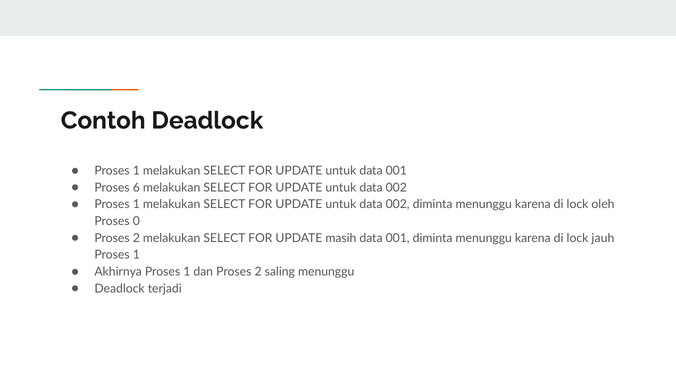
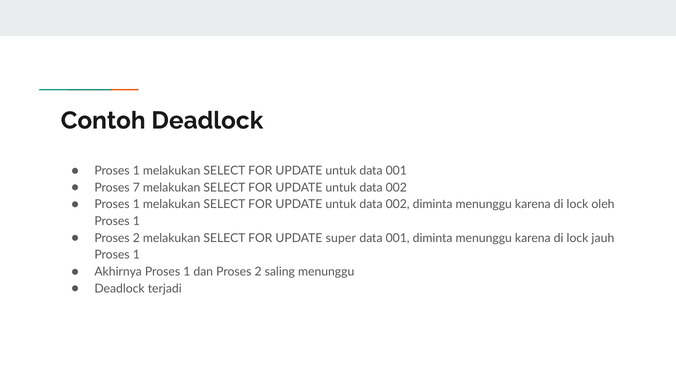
6: 6 -> 7 (136, 188)
0: 0 -> 1 (136, 221)
masih: masih -> super (341, 238)
